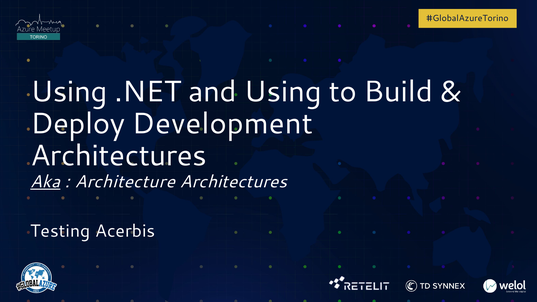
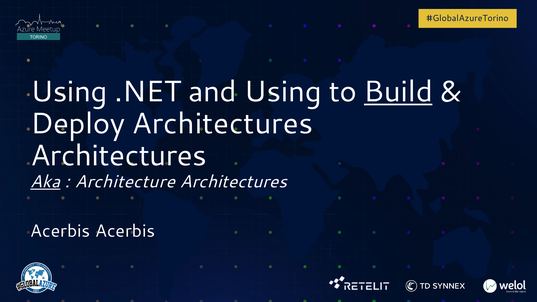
Build underline: none -> present (398, 92)
Deploy Development: Development -> Architectures (223, 124)
Testing: Testing -> Acerbis (60, 231)
